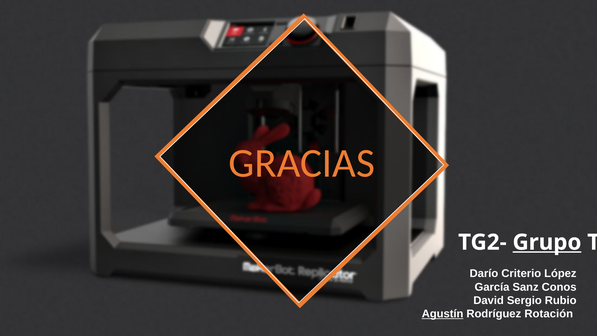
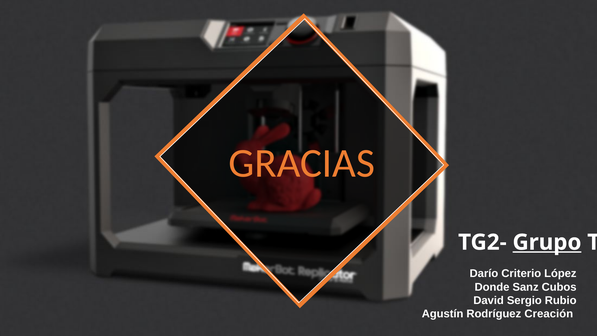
García: García -> Donde (492, 287)
Conos: Conos -> Cubos (559, 287)
Agustín underline: present -> none (443, 314)
Rotación: Rotación -> Creación (549, 314)
